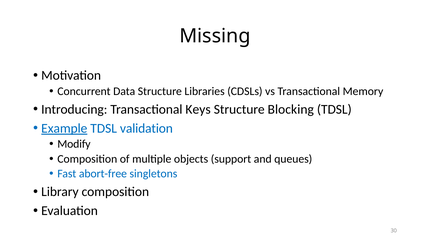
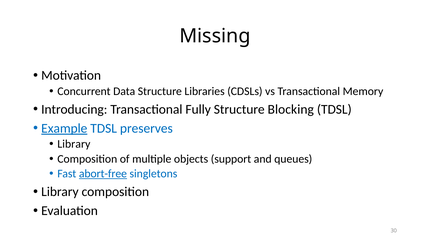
Keys: Keys -> Fully (198, 109)
validation: validation -> preserves (146, 128)
Modify: Modify -> Library (74, 144)
abort-free underline: none -> present (103, 174)
